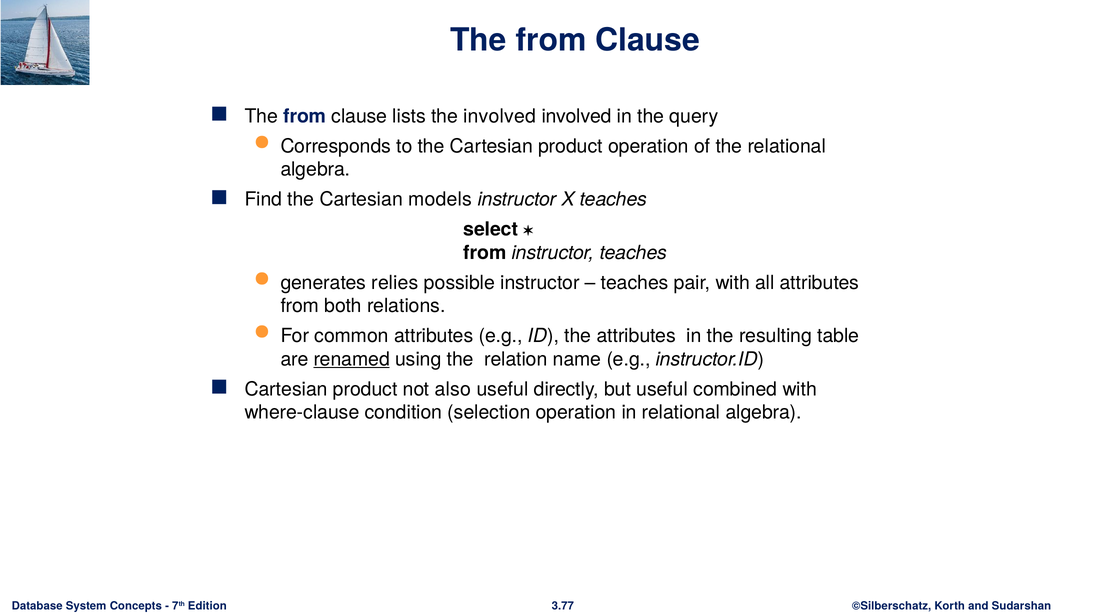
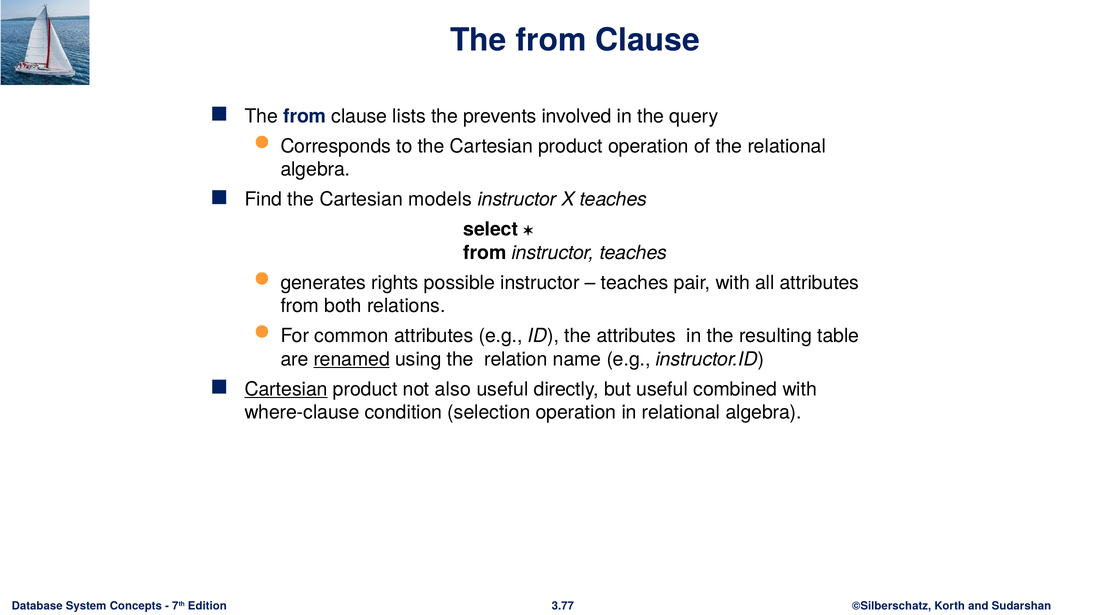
the involved: involved -> prevents (500, 116)
relies: relies -> rights (395, 283)
Cartesian underline: none -> present (286, 389)
